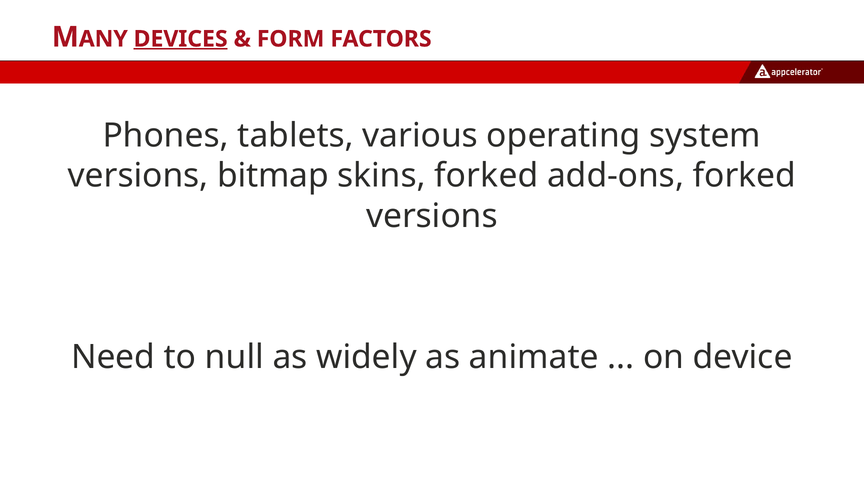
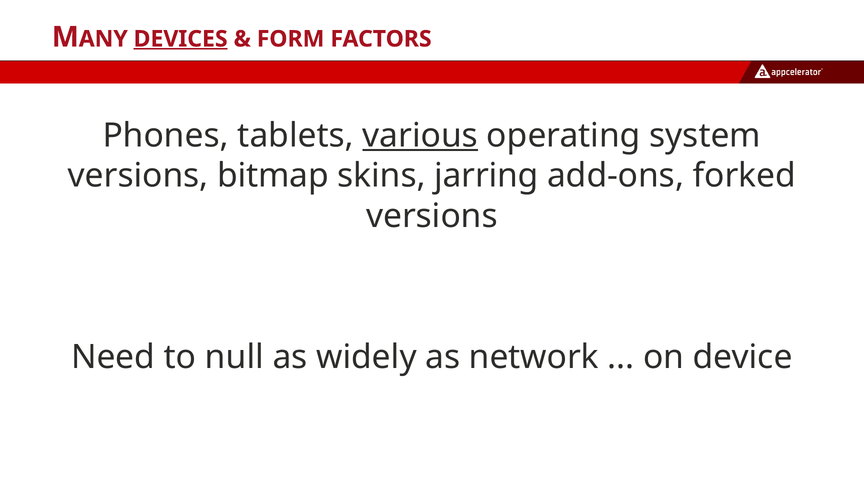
various underline: none -> present (420, 135)
skins forked: forked -> jarring (486, 176)
animate: animate -> network (534, 357)
